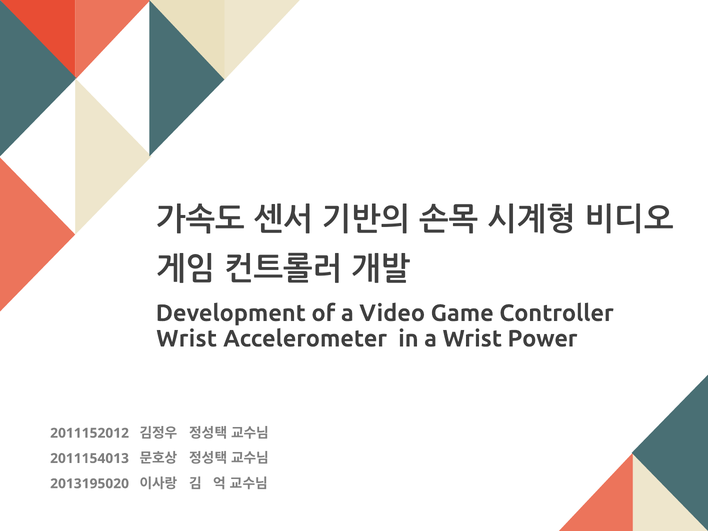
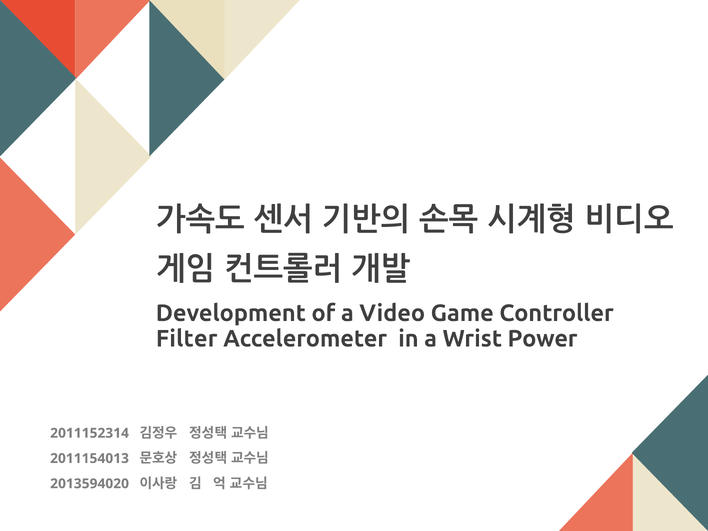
Wrist: Wrist -> Filter (187, 339)
2011152012: 2011152012 -> 2011152314 (90, 433)
2013195020: 2013195020 -> 2013594020 (90, 484)
